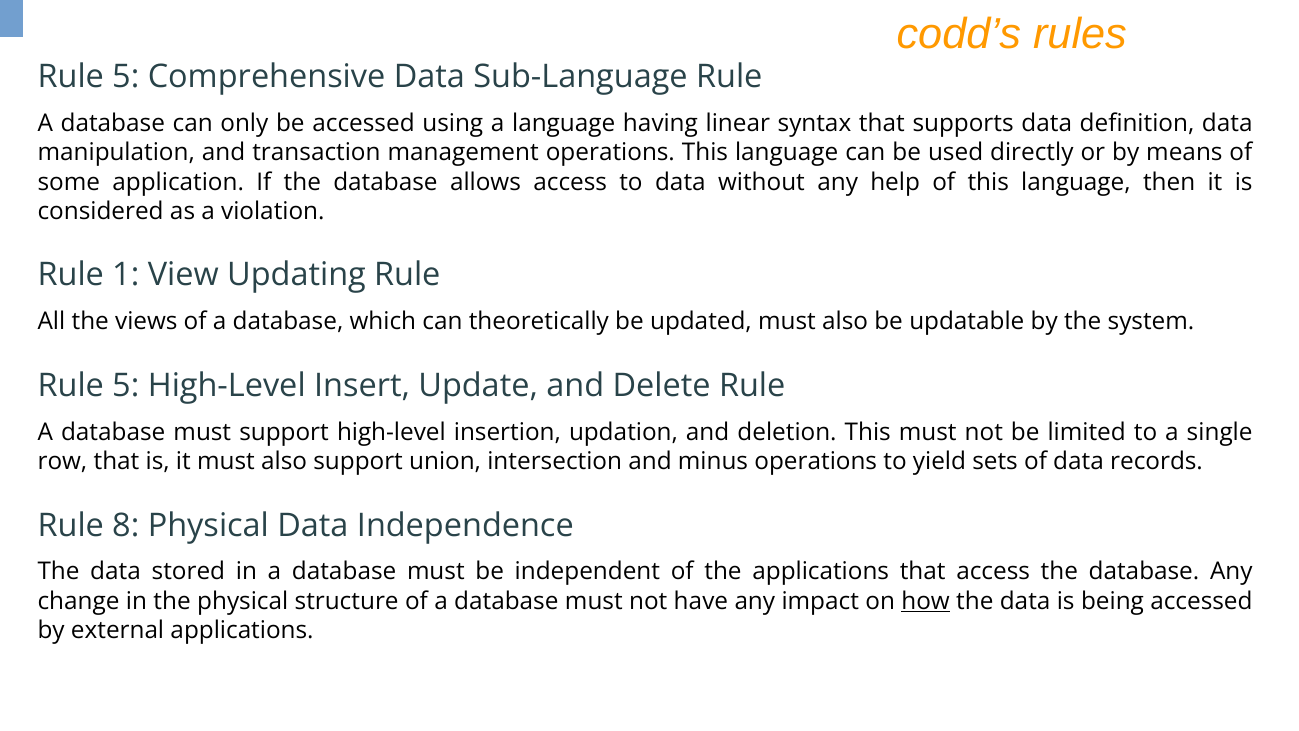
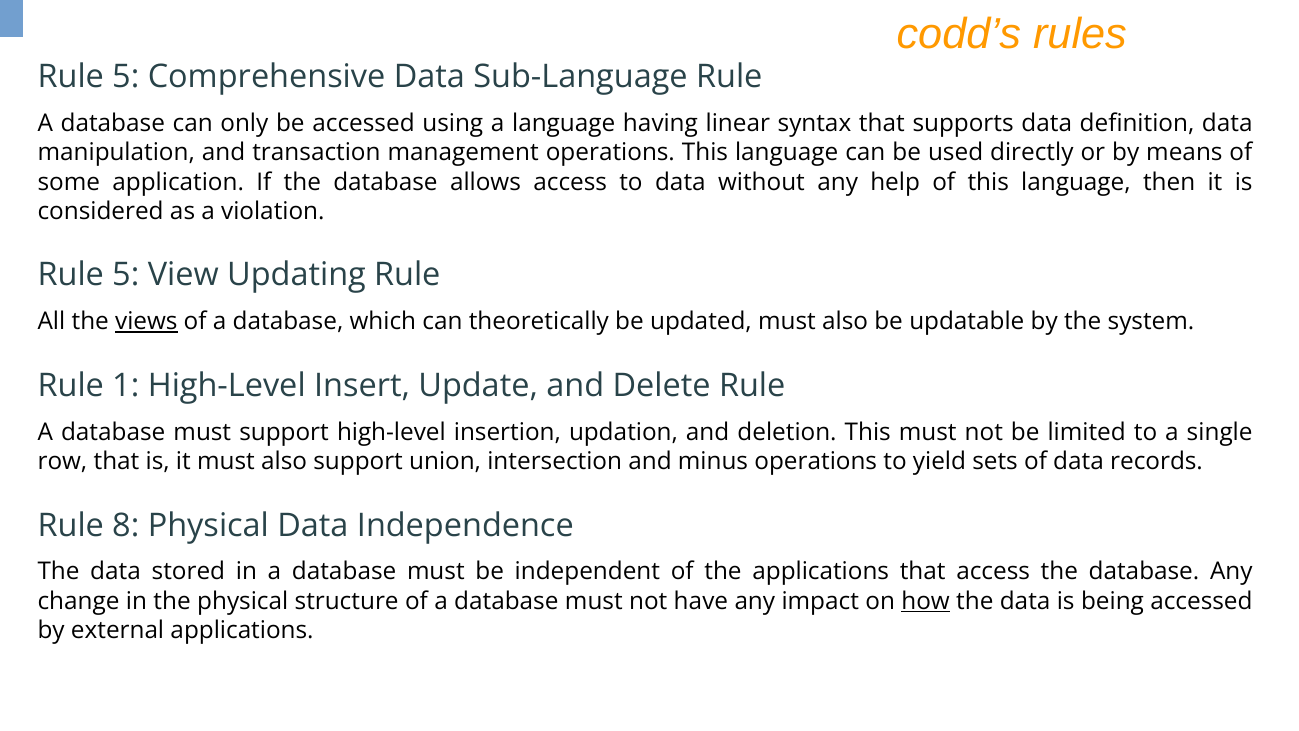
1: 1 -> 5 (126, 275)
views underline: none -> present (146, 322)
5: 5 -> 1 (126, 385)
